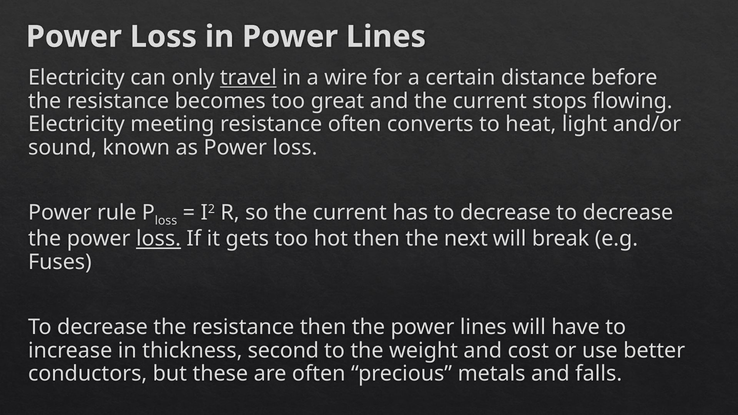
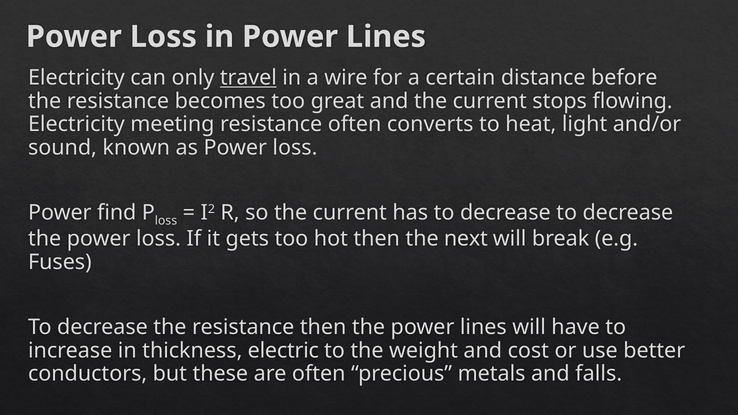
rule: rule -> find (117, 213)
loss underline: present -> none (159, 239)
second: second -> electric (283, 351)
